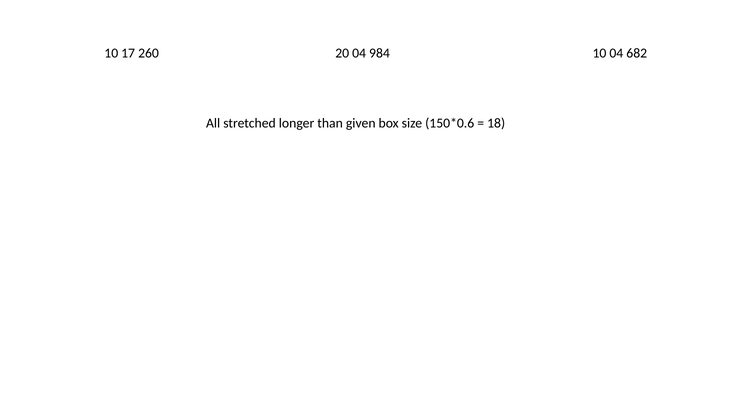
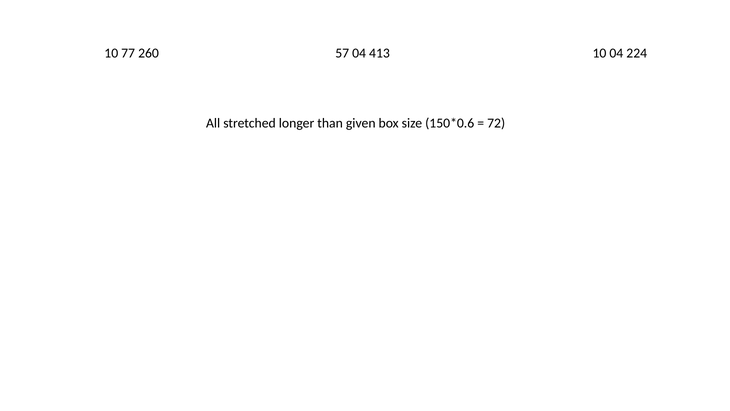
17: 17 -> 77 (128, 53)
20: 20 -> 57 (342, 53)
984: 984 -> 413 (380, 53)
682: 682 -> 224 (637, 53)
18: 18 -> 72 (496, 123)
